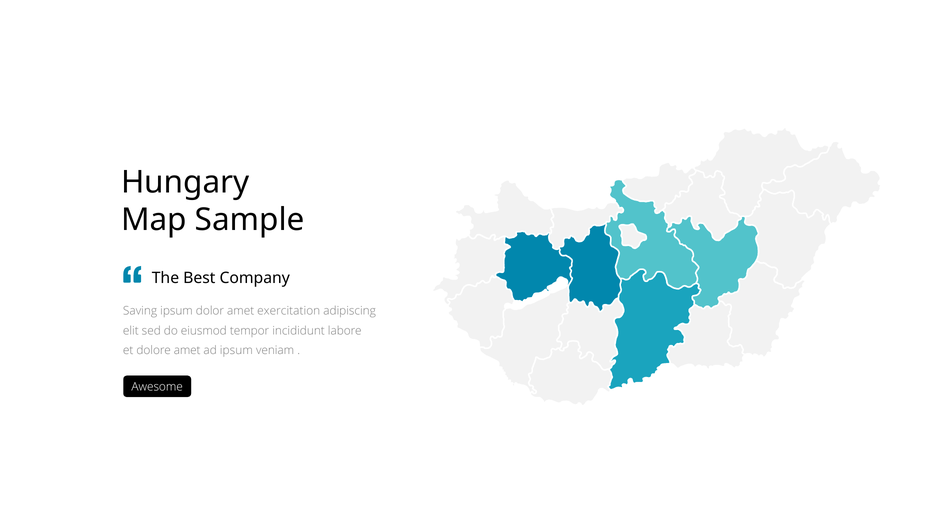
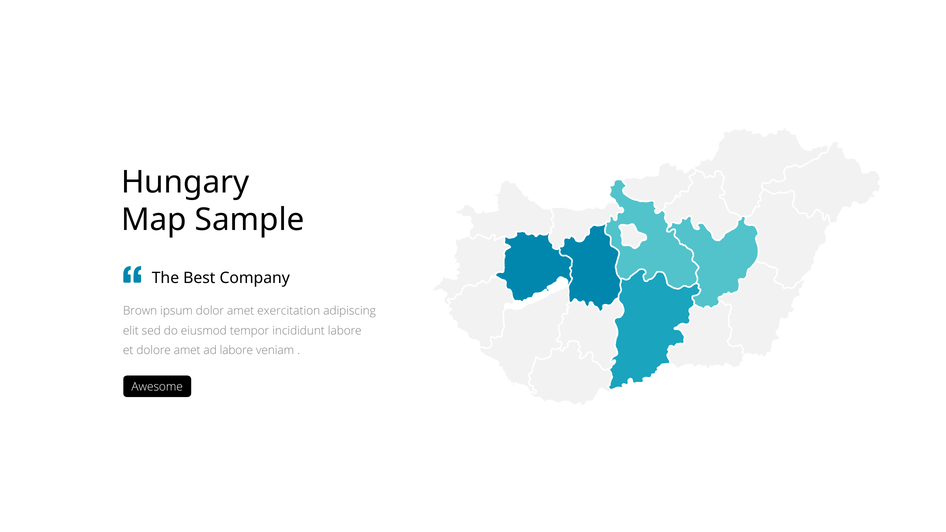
Saving: Saving -> Brown (140, 311)
ad ipsum: ipsum -> labore (236, 351)
